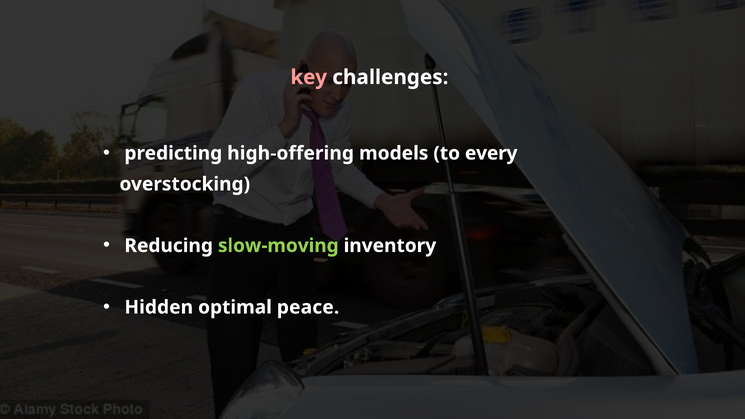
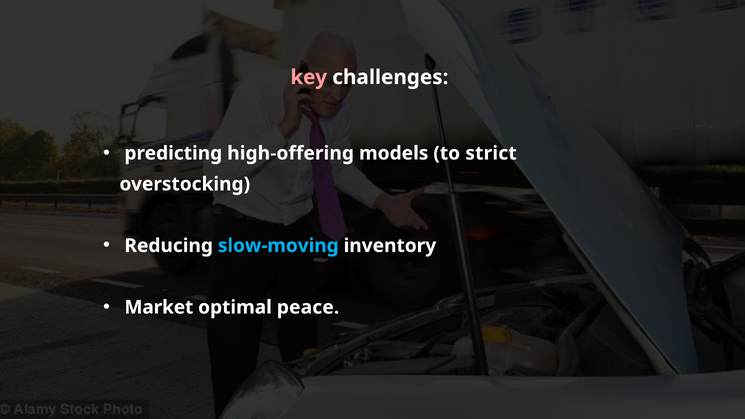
every: every -> strict (491, 153)
slow-moving colour: light green -> light blue (278, 246)
Hidden: Hidden -> Market (159, 307)
